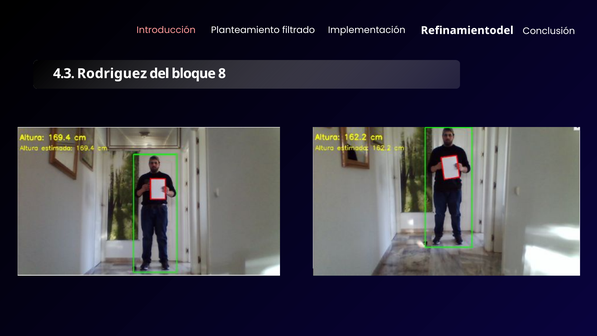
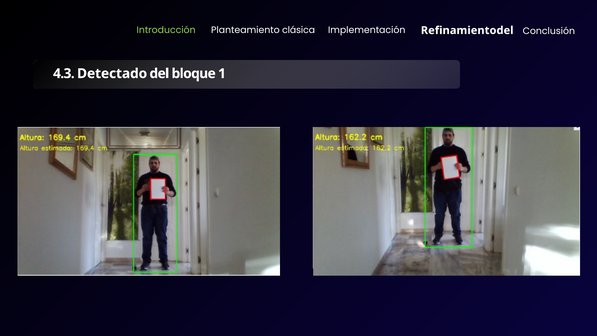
Introducción colour: pink -> light green (166, 30)
filtrado: filtrado -> clásica (299, 30)
Rodriguez: Rodriguez -> Detectado (112, 74)
8: 8 -> 1 (222, 74)
